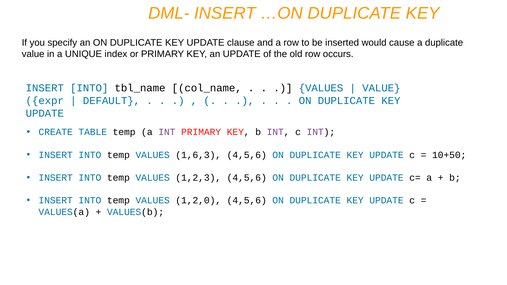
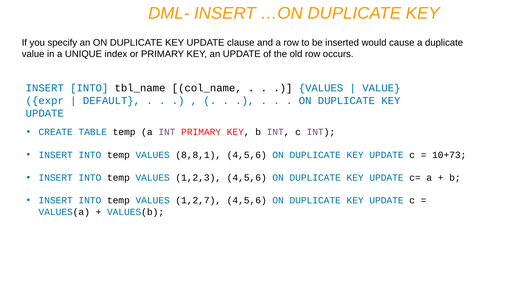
1,6,3: 1,6,3 -> 8,8,1 (198, 155)
10+50: 10+50 -> 10+73 (449, 155)
1,2,0: 1,2,0 -> 1,2,7 (198, 201)
